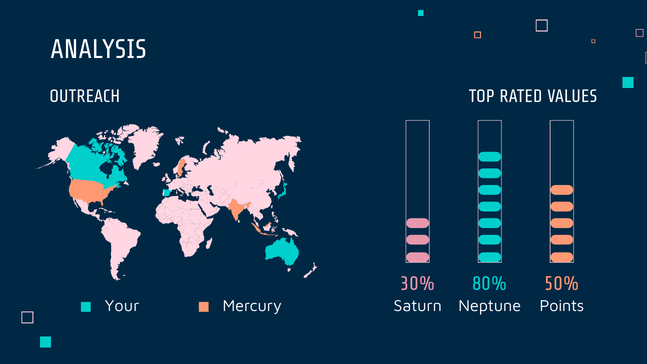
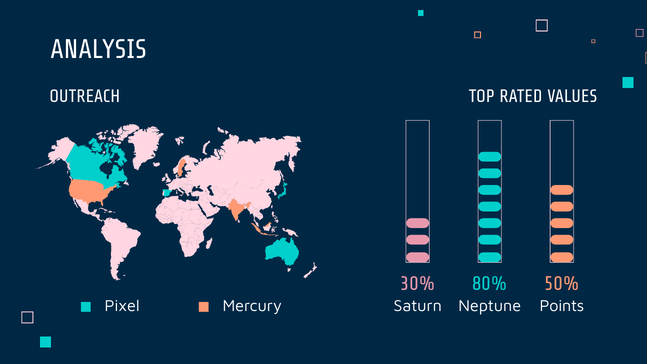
Your: Your -> Pixel (122, 306)
